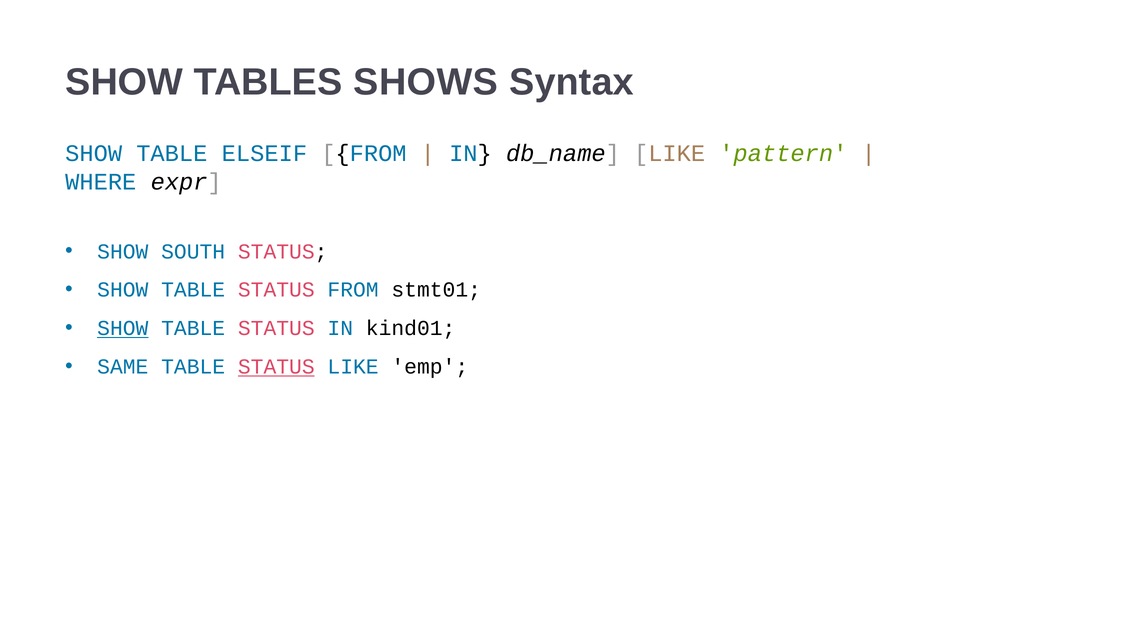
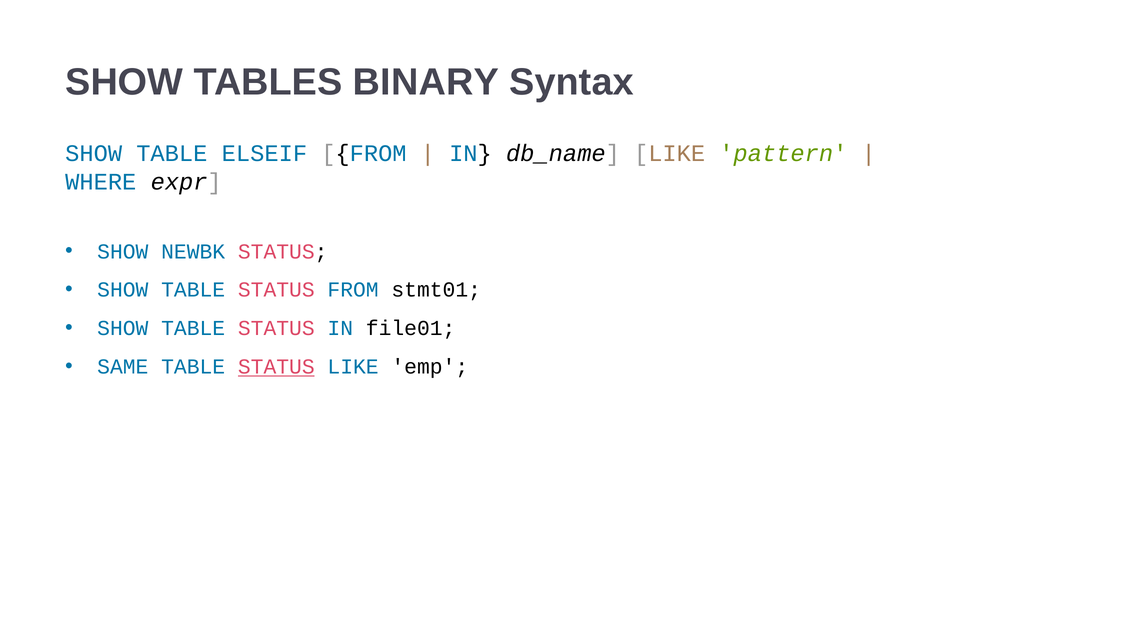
SHOWS: SHOWS -> BINARY (426, 82)
SOUTH: SOUTH -> NEWBK (193, 251)
SHOW underline: present -> none (123, 328)
kind01: kind01 -> file01 (411, 328)
